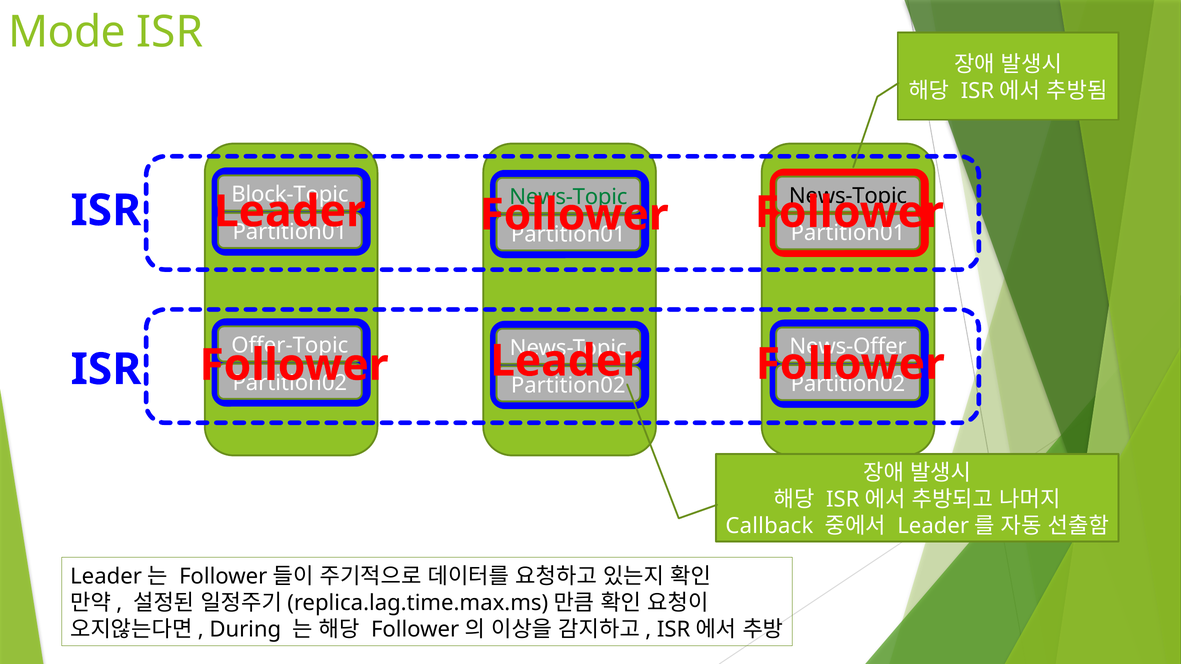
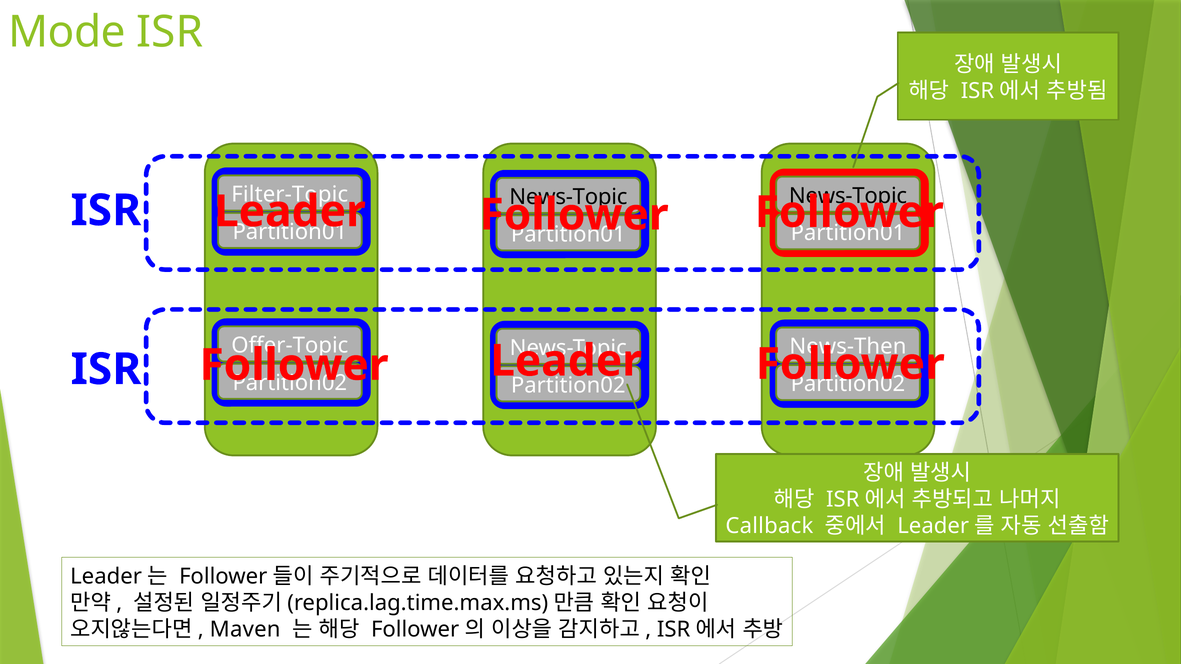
Block-Topic: Block-Topic -> Filter-Topic (290, 195)
News-Topic colour: green -> black (568, 197)
News-Offer: News-Offer -> News-Then (848, 347)
During: During -> Maven (245, 630)
